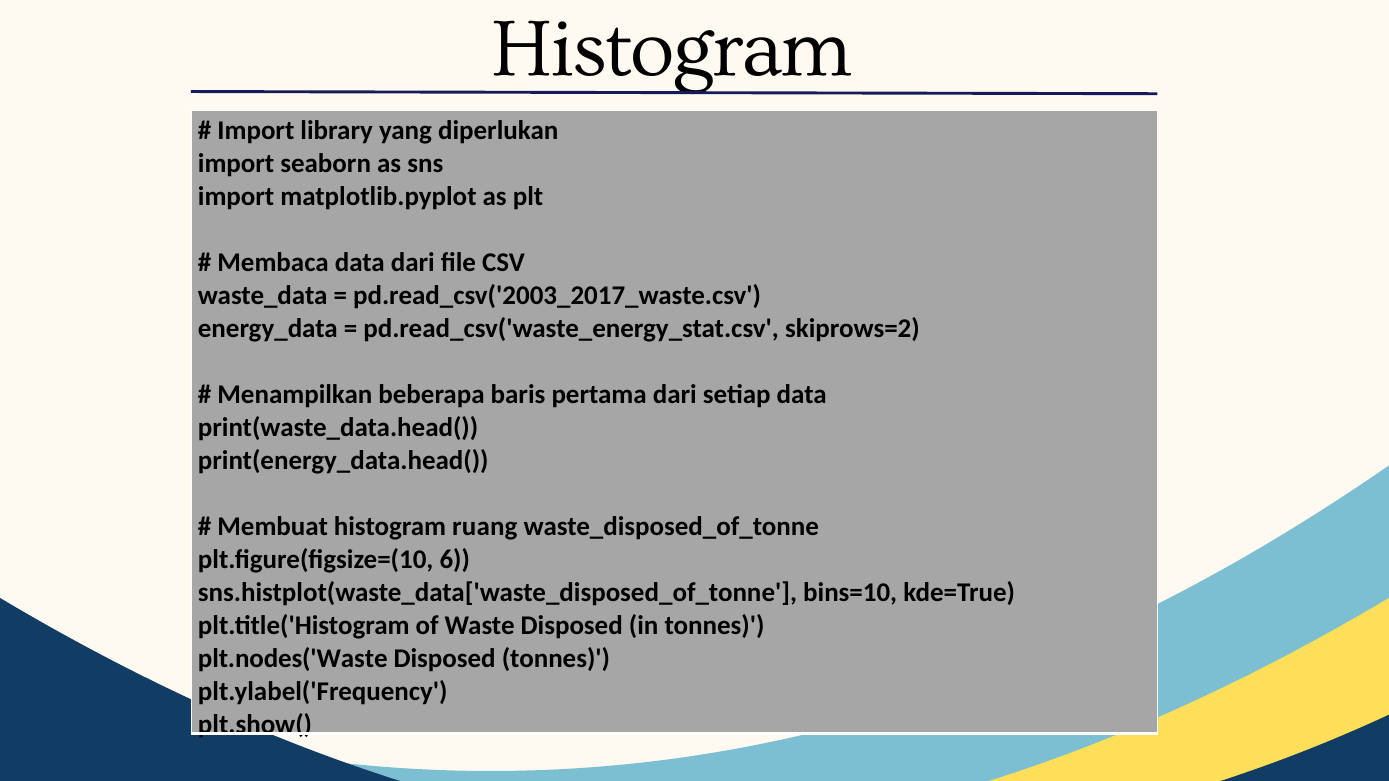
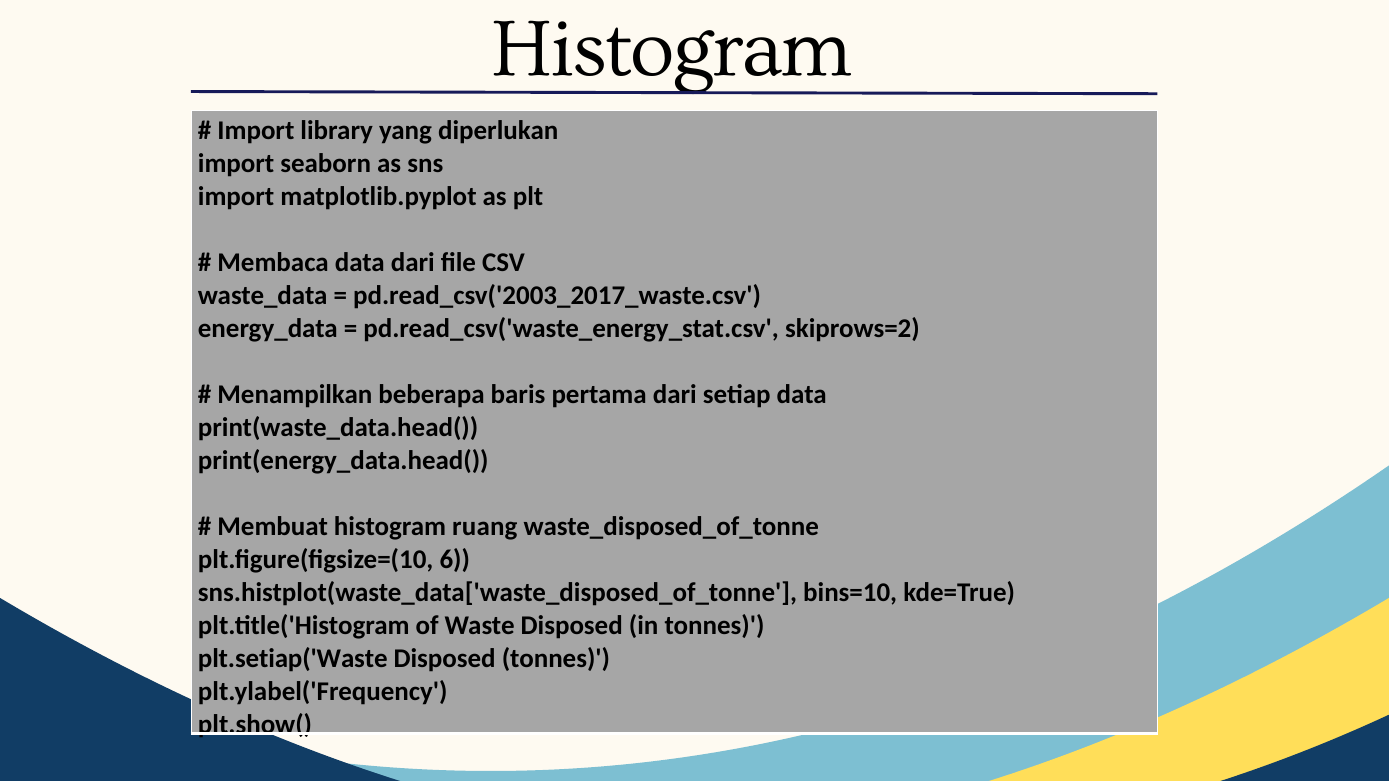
plt.nodes('Waste: plt.nodes('Waste -> plt.setiap('Waste (293, 659)
